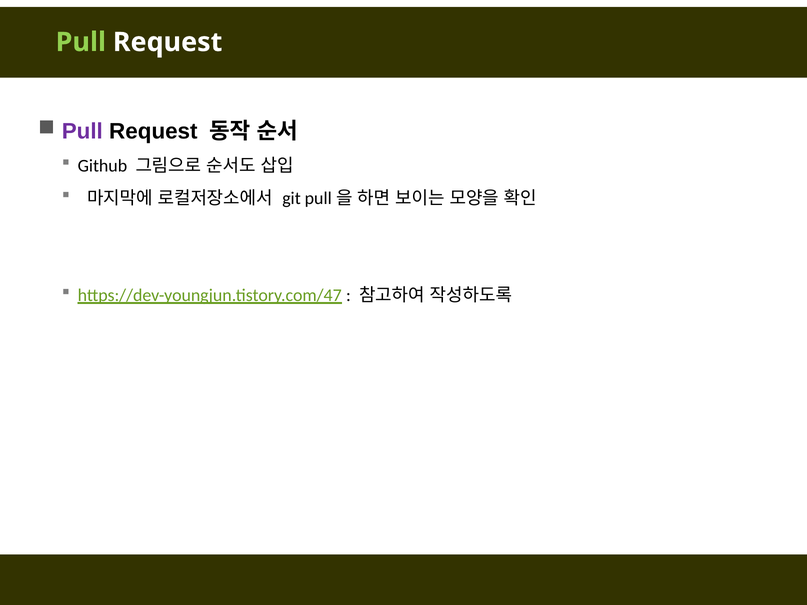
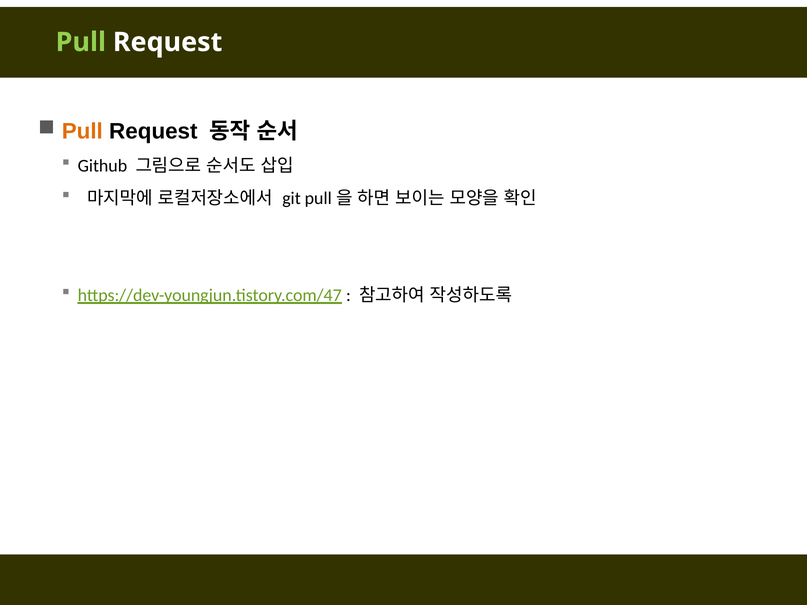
Pull colour: purple -> orange (82, 131)
